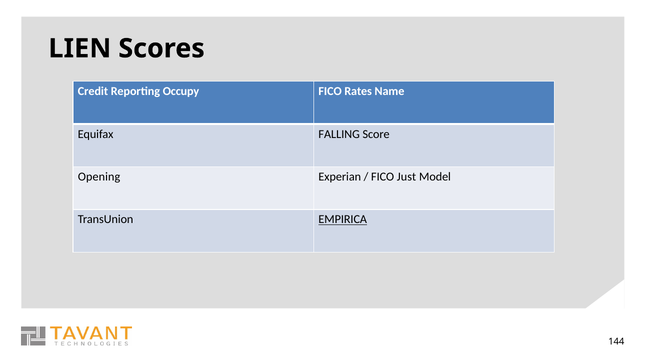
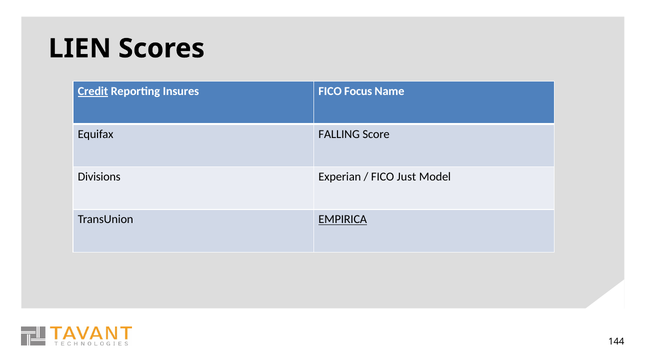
Credit underline: none -> present (93, 91)
Occupy: Occupy -> Insures (181, 91)
Rates: Rates -> Focus (358, 91)
Opening: Opening -> Divisions (99, 177)
